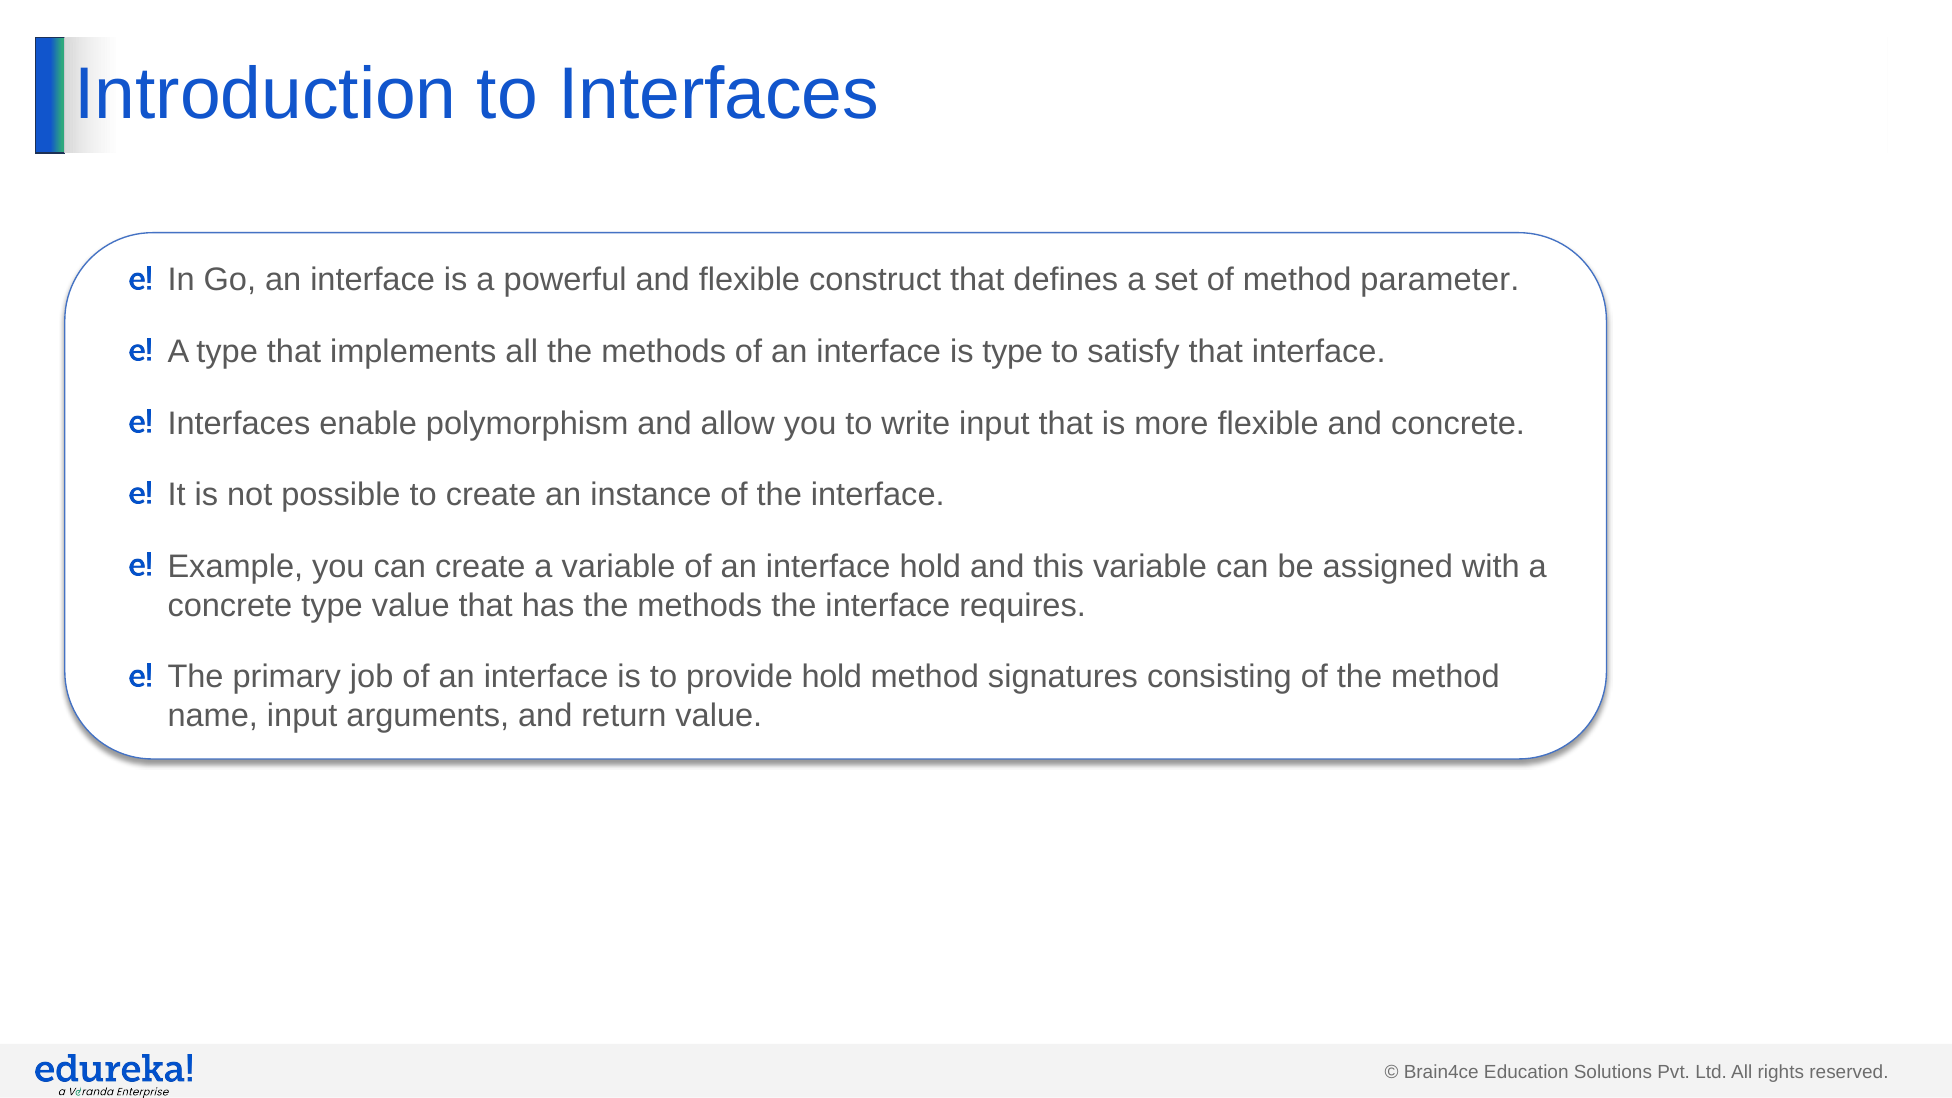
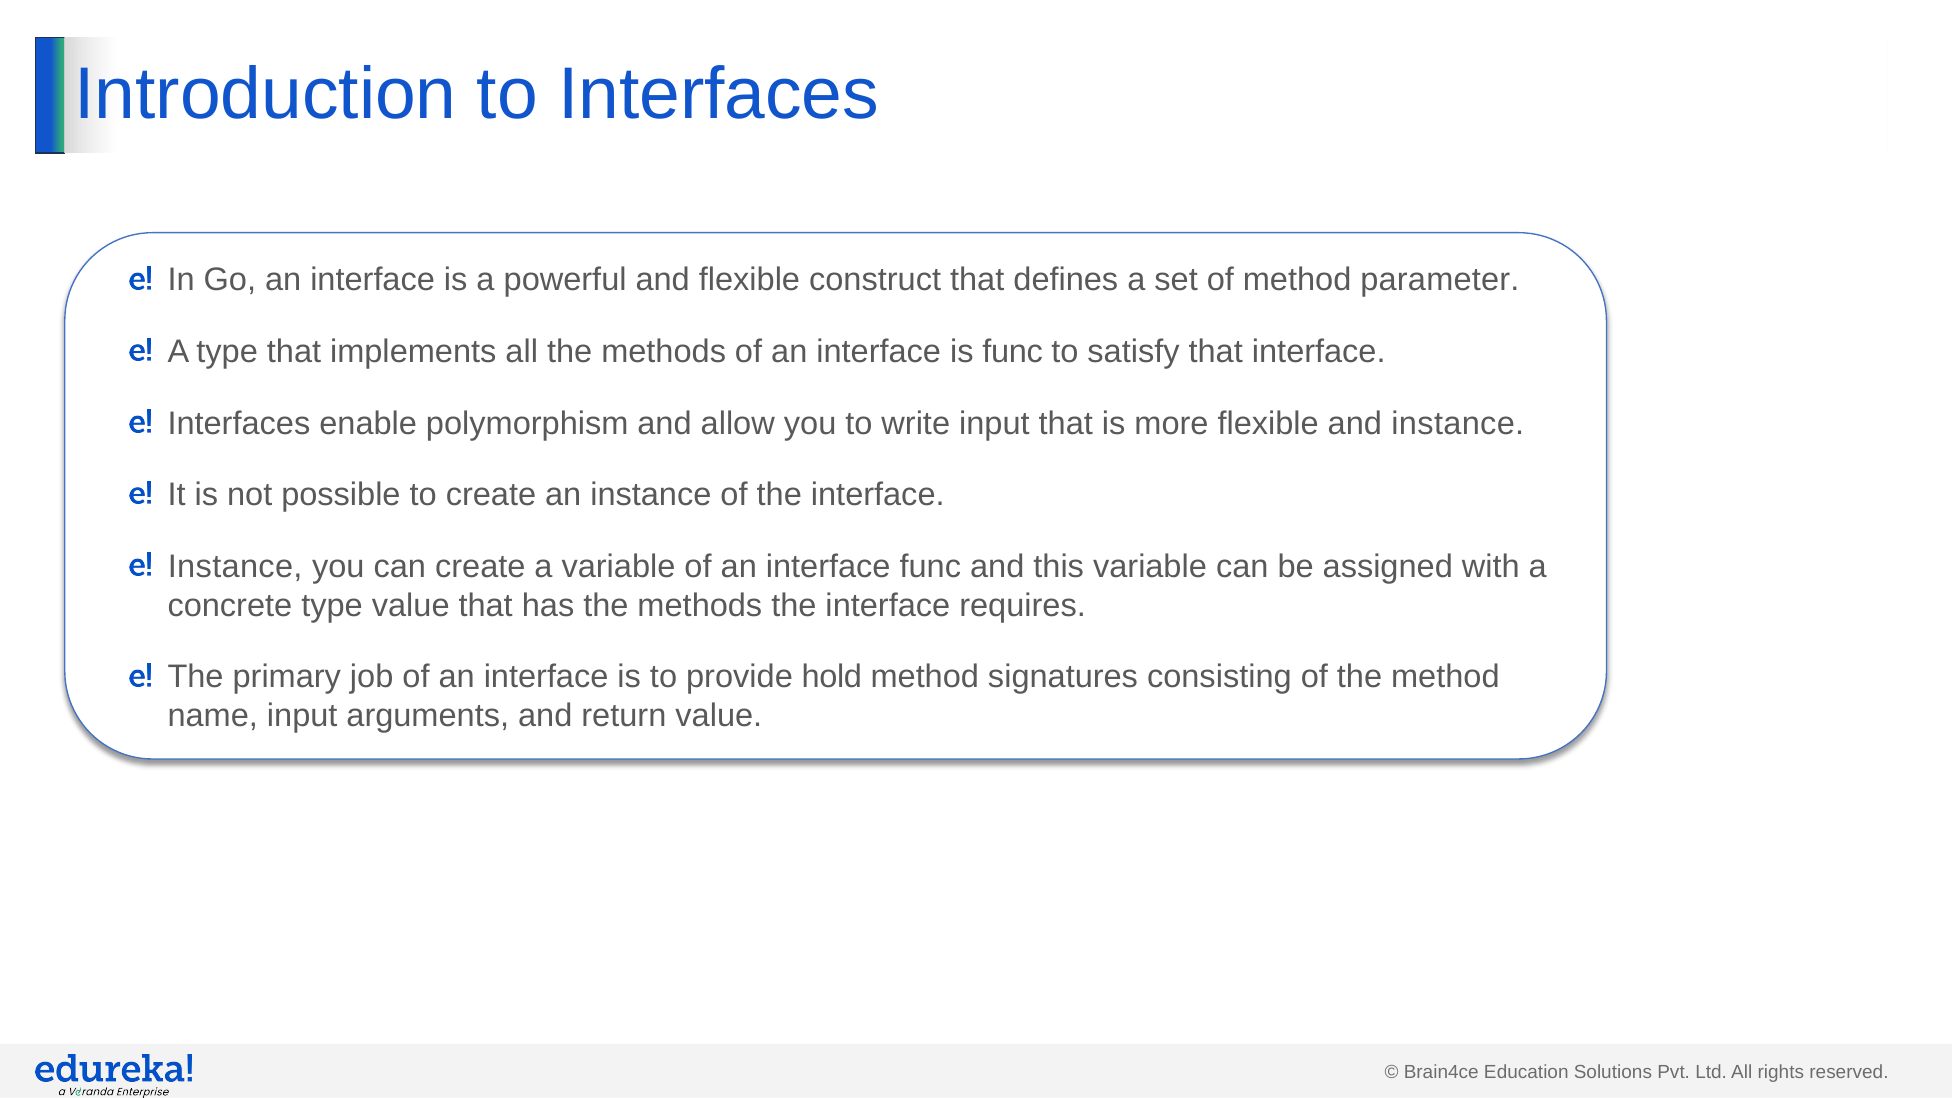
is type: type -> func (1013, 352)
and concrete: concrete -> instance (1458, 423)
Example: Example -> Instance (235, 566)
interface hold: hold -> func (930, 566)
